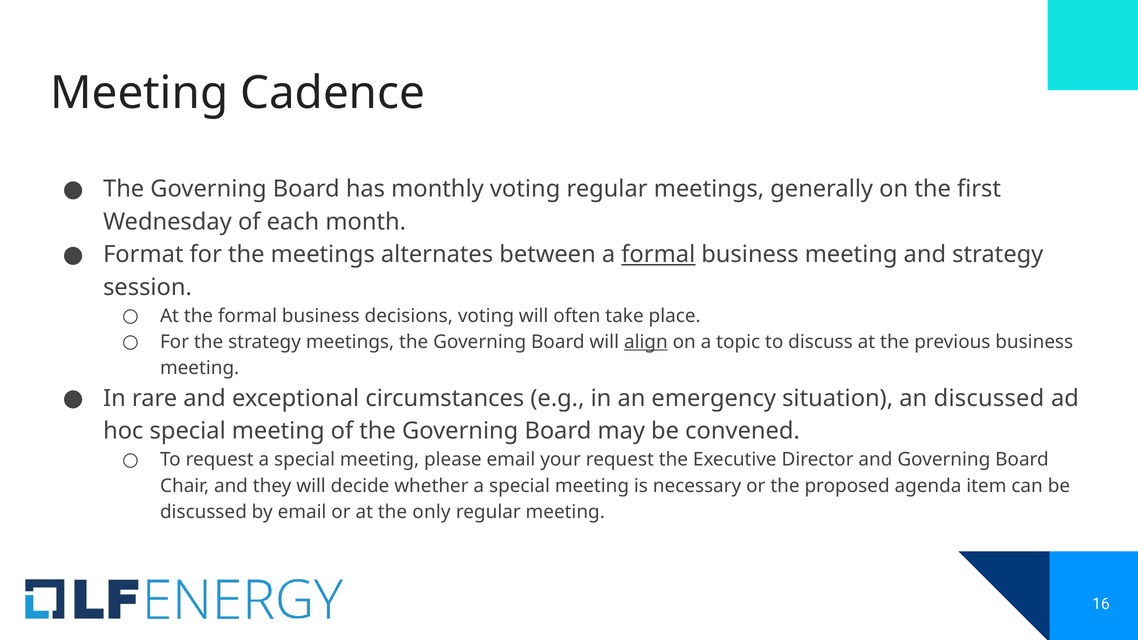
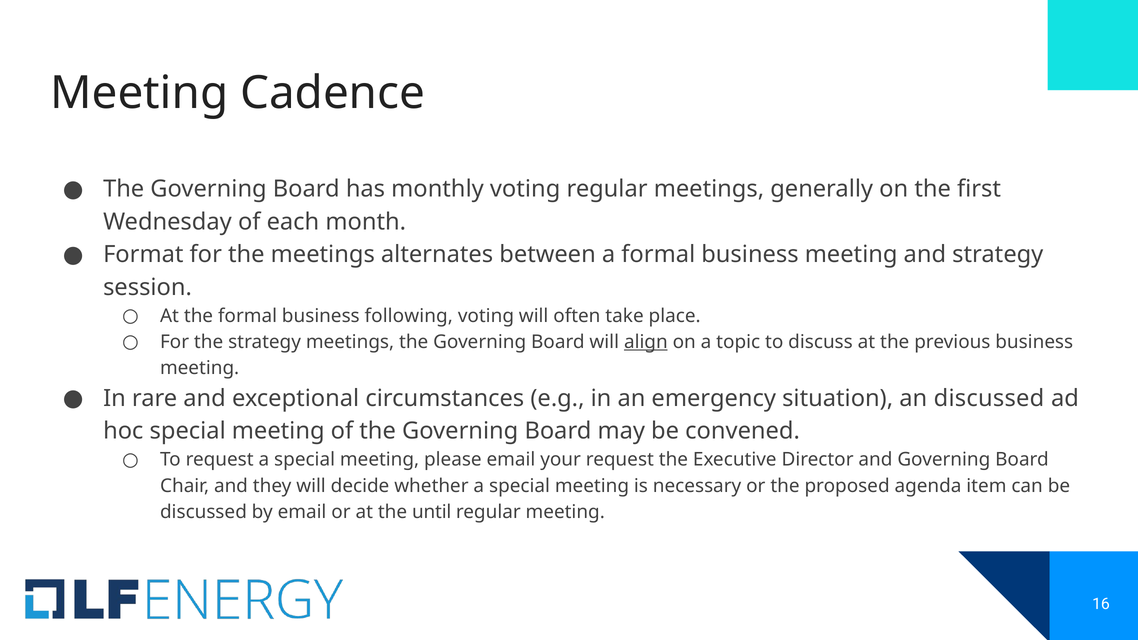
formal underline: present -> none (658, 255)
decisions: decisions -> following (409, 316)
only: only -> until (432, 512)
